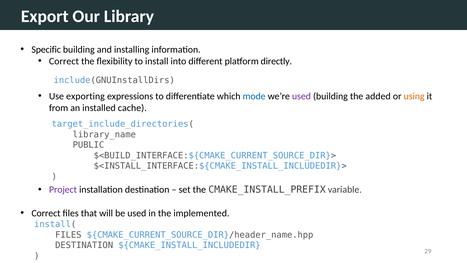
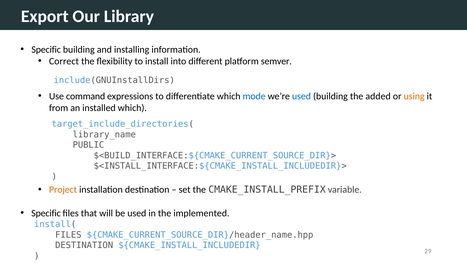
directly: directly -> semver (276, 61)
exporting: exporting -> command (86, 96)
used colour: purple -> blue (301, 96)
installed cache: cache -> which (132, 108)
Project colour: purple -> orange (63, 190)
Correct: Correct -> Specific (46, 213)
